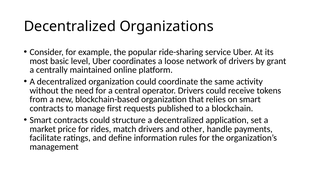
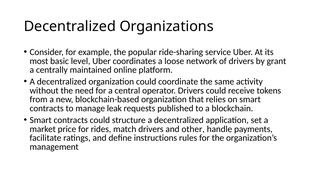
first: first -> leak (114, 108)
information: information -> instructions (155, 137)
